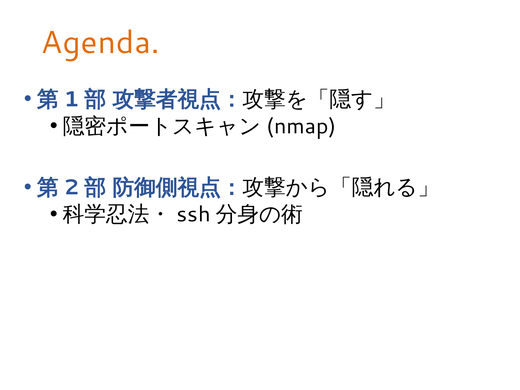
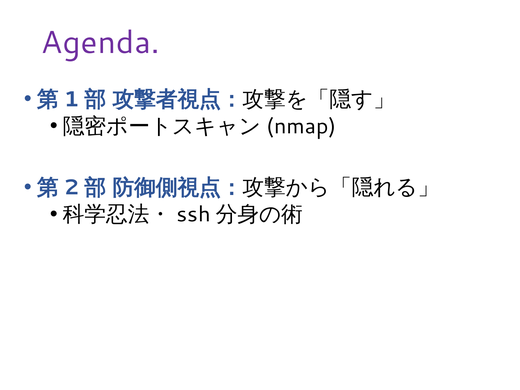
Agenda colour: orange -> purple (100, 43)
